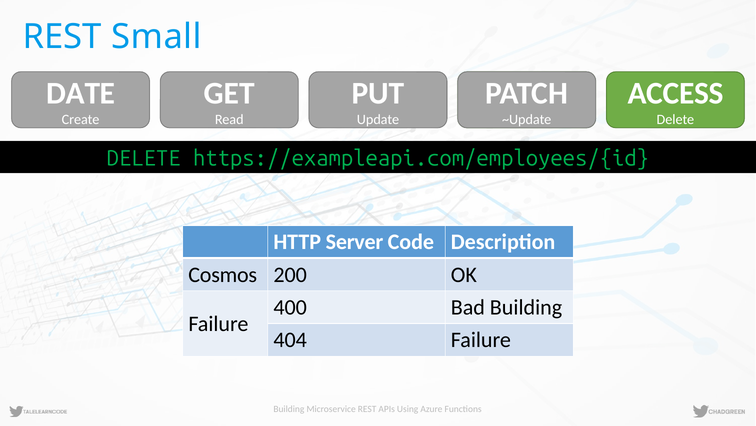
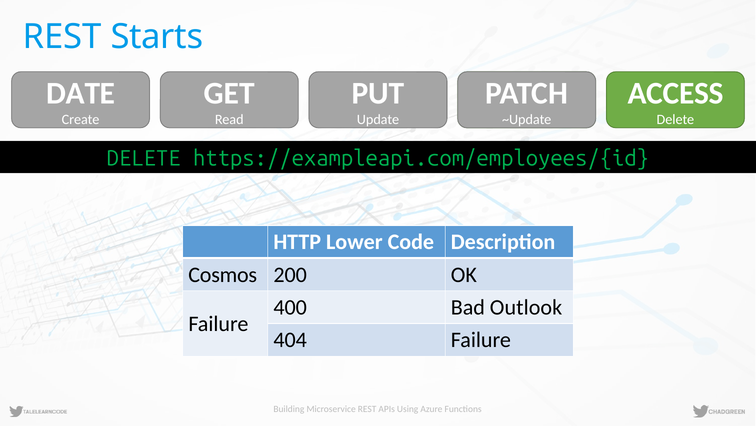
Small: Small -> Starts (157, 37)
Server: Server -> Lower (354, 242)
Bad Building: Building -> Outlook (526, 307)
